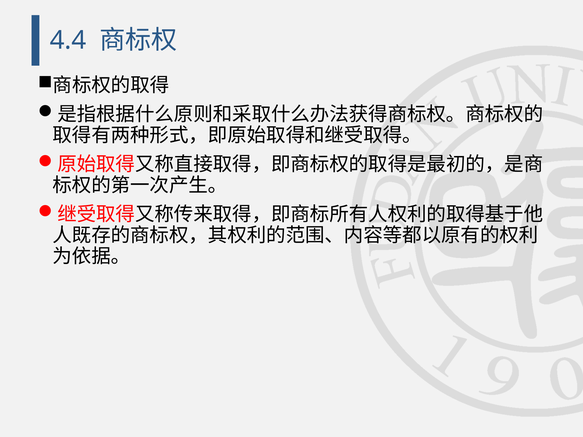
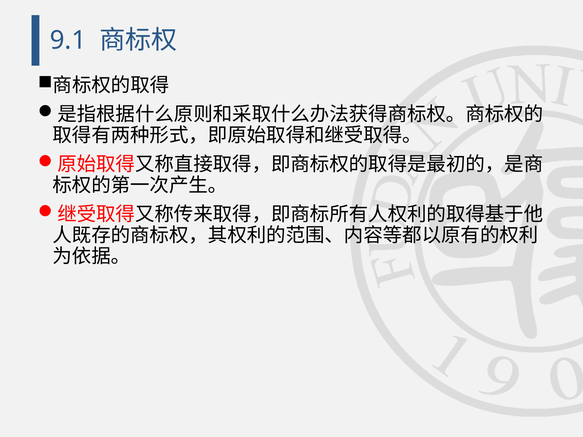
4.4: 4.4 -> 9.1 (68, 40)
